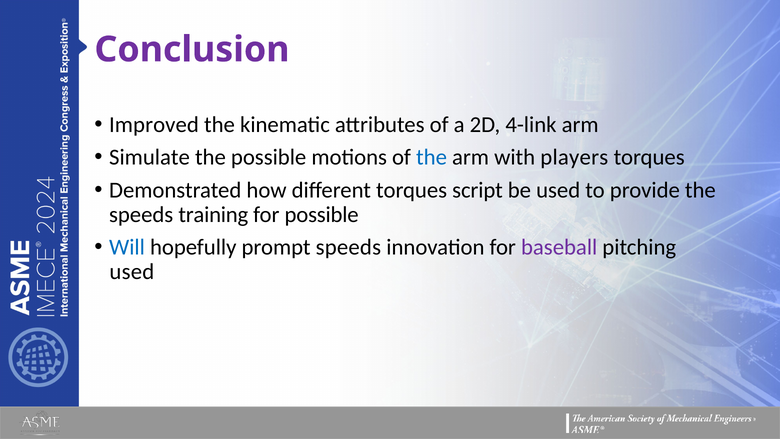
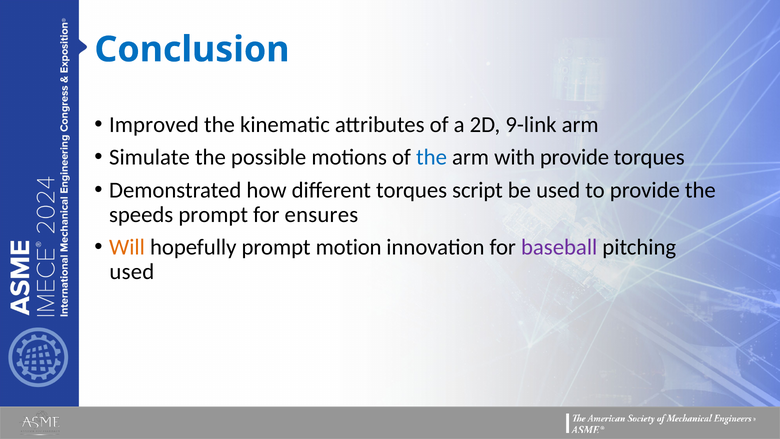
Conclusion colour: purple -> blue (192, 50)
4-link: 4-link -> 9-link (531, 125)
with players: players -> provide (574, 157)
speeds training: training -> prompt (213, 215)
for possible: possible -> ensures (321, 215)
Will colour: blue -> orange (127, 247)
prompt speeds: speeds -> motion (349, 247)
